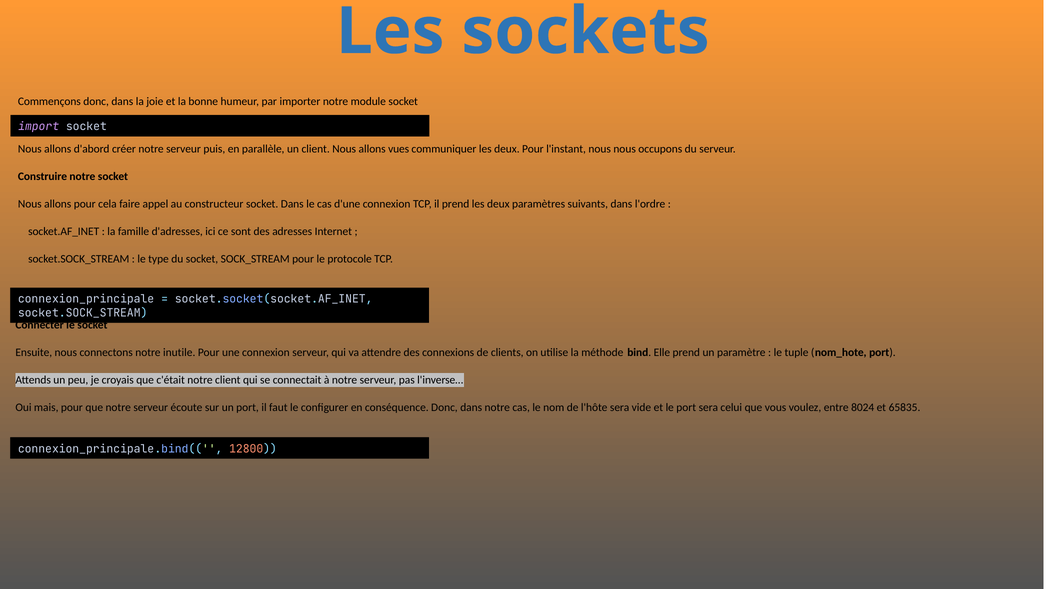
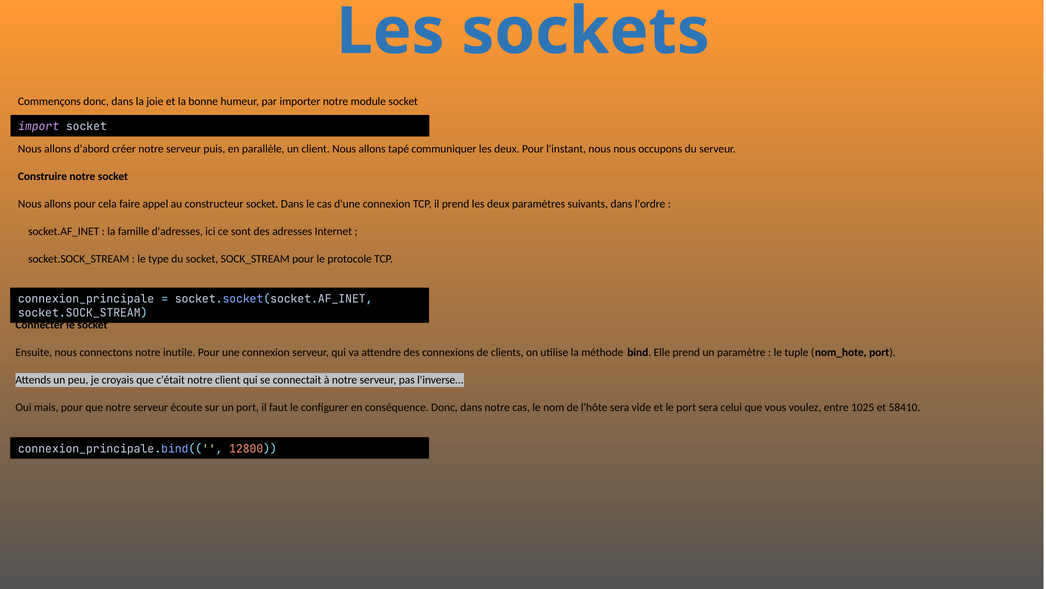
vues: vues -> tapé (399, 149)
8024: 8024 -> 1025 (863, 407)
65835: 65835 -> 58410 (905, 407)
